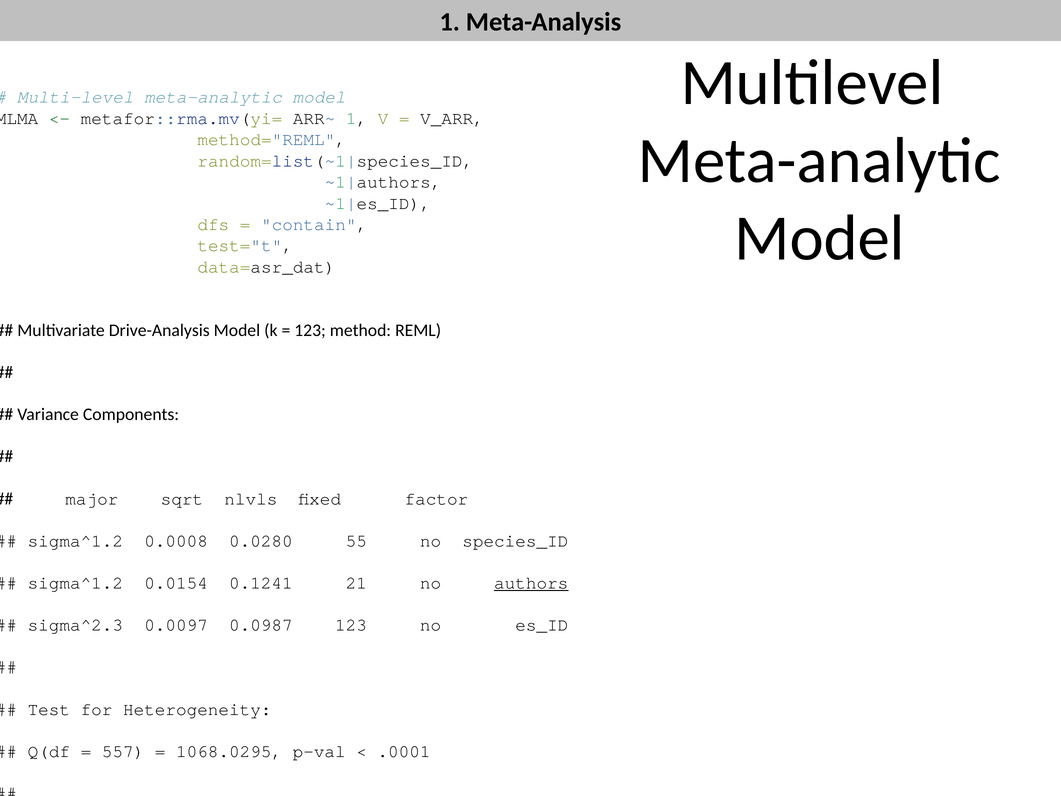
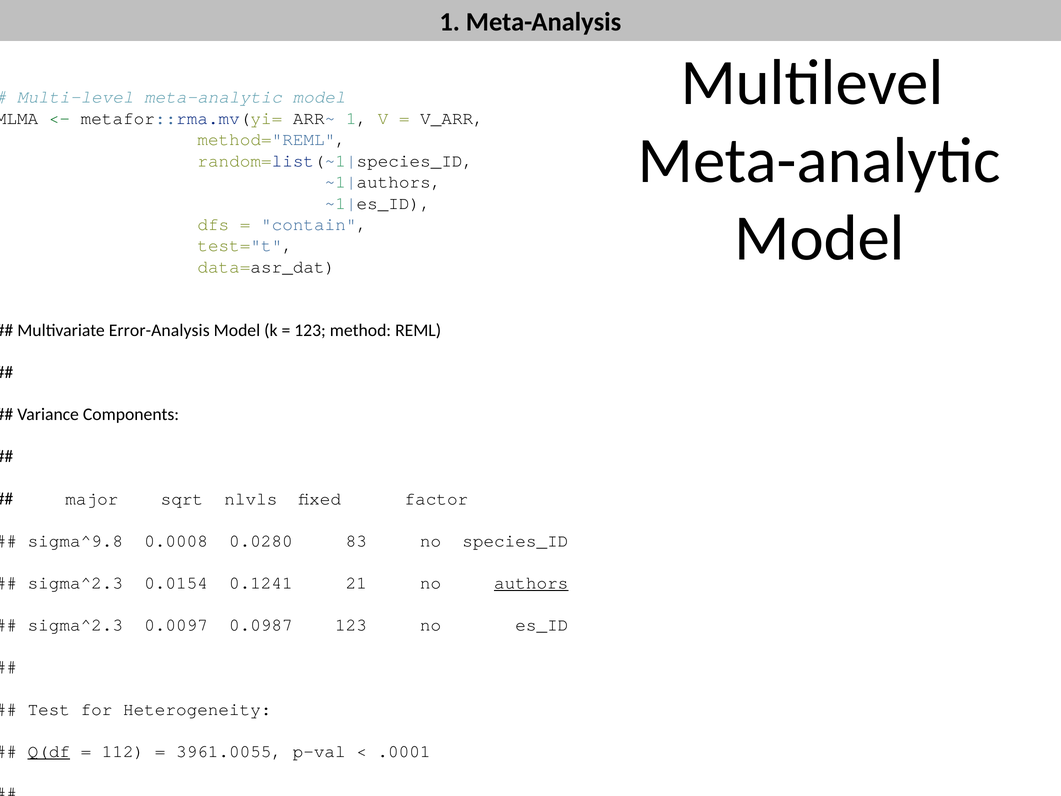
Drive-Analysis: Drive-Analysis -> Error-Analysis (159, 330)
sigma^1.2: sigma^1.2 -> sigma^9.8 (75, 541)
55: 55 -> 83 (356, 541)
sigma^1.2: sigma^1.2 -> sigma^2.3 (75, 583)
Q(df underline: none -> present (49, 751)
557: 557 -> 112 (123, 751)
1068.0295: 1068.0295 -> 3961.0055 (229, 751)
